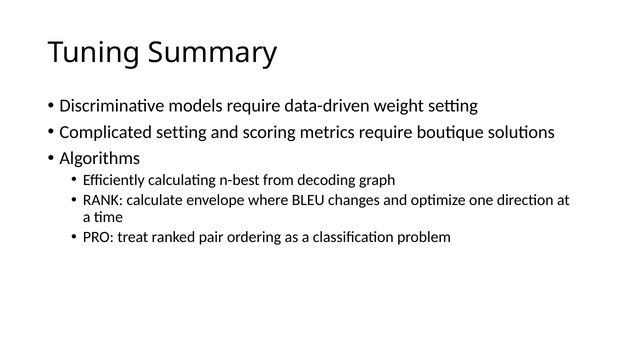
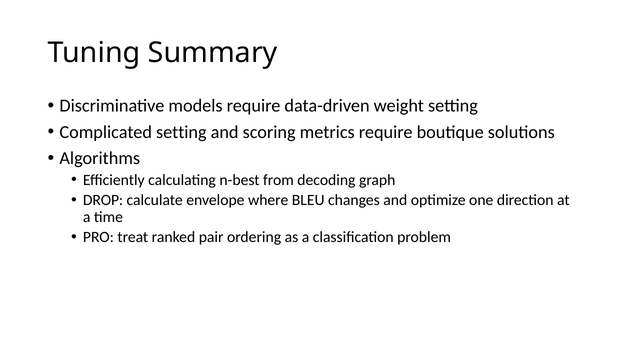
RANK: RANK -> DROP (103, 200)
